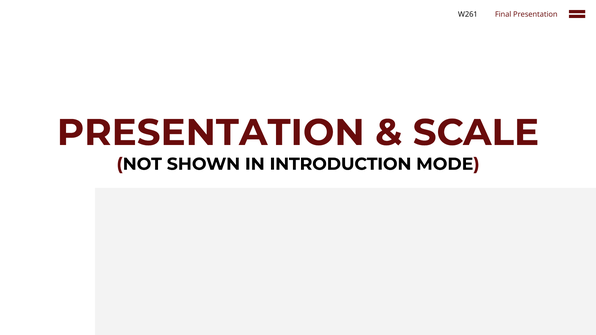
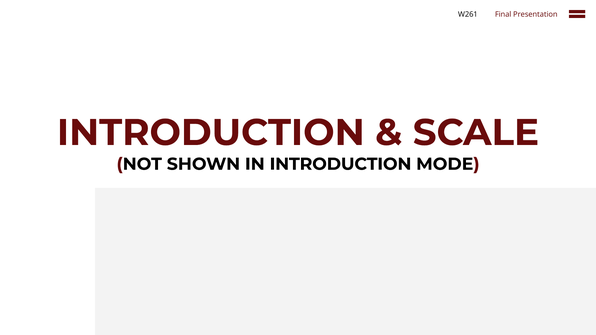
PRESENTATION: PRESENTATION -> INTRODUCTION (211, 133)
